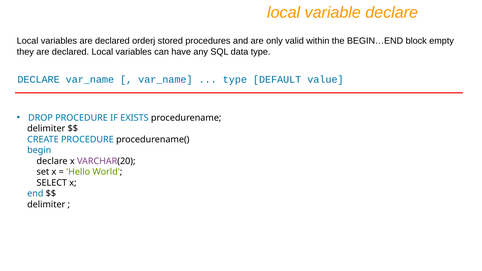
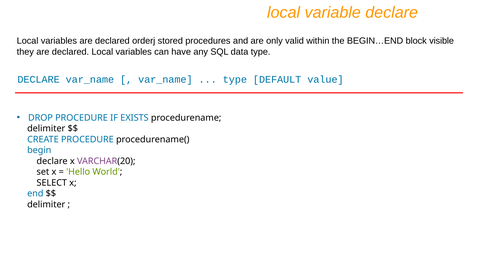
empty: empty -> visible (442, 41)
